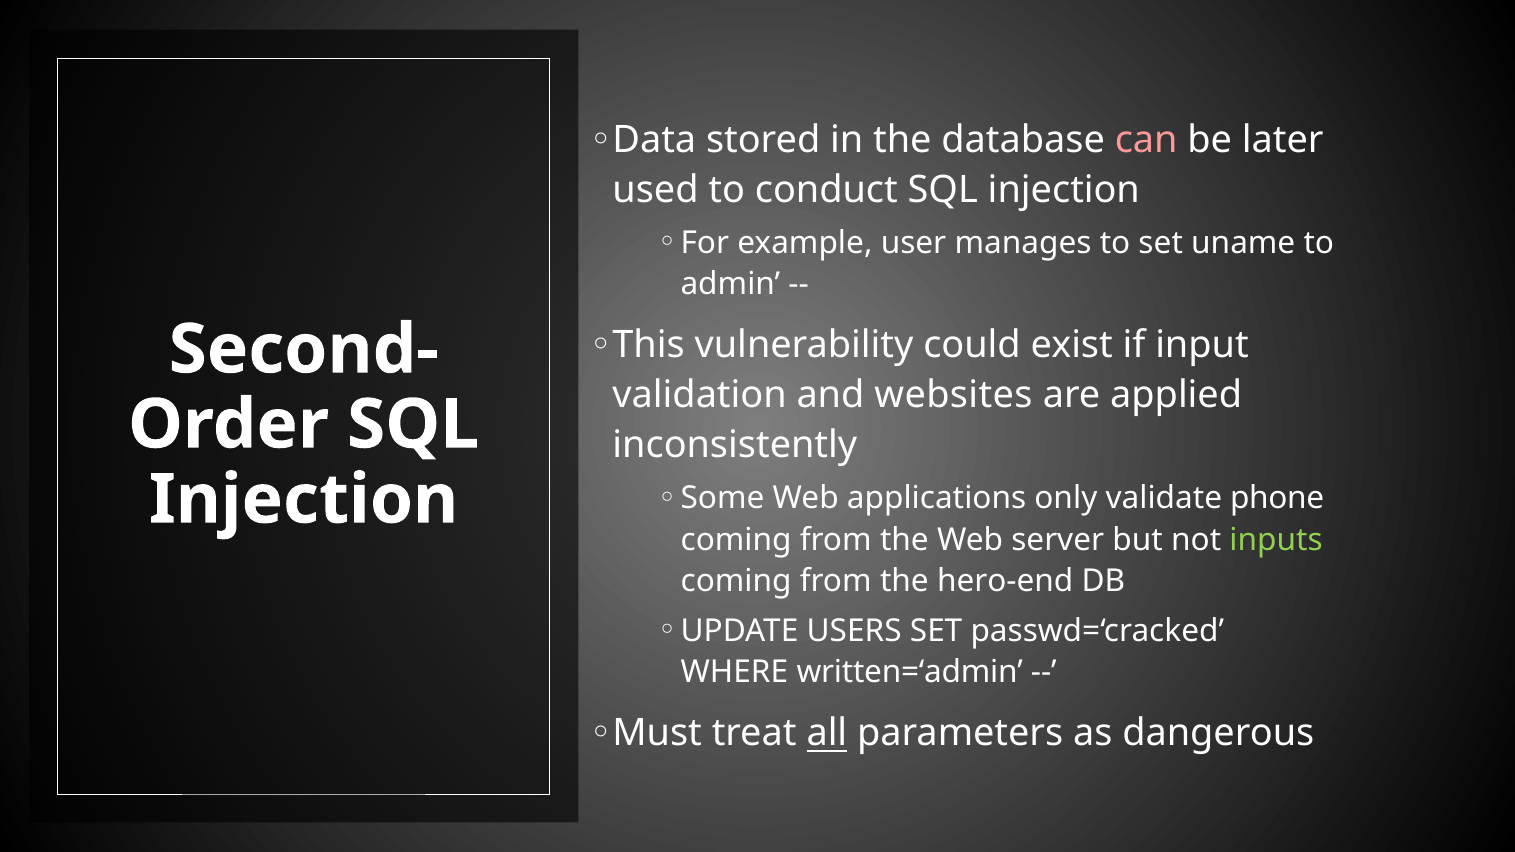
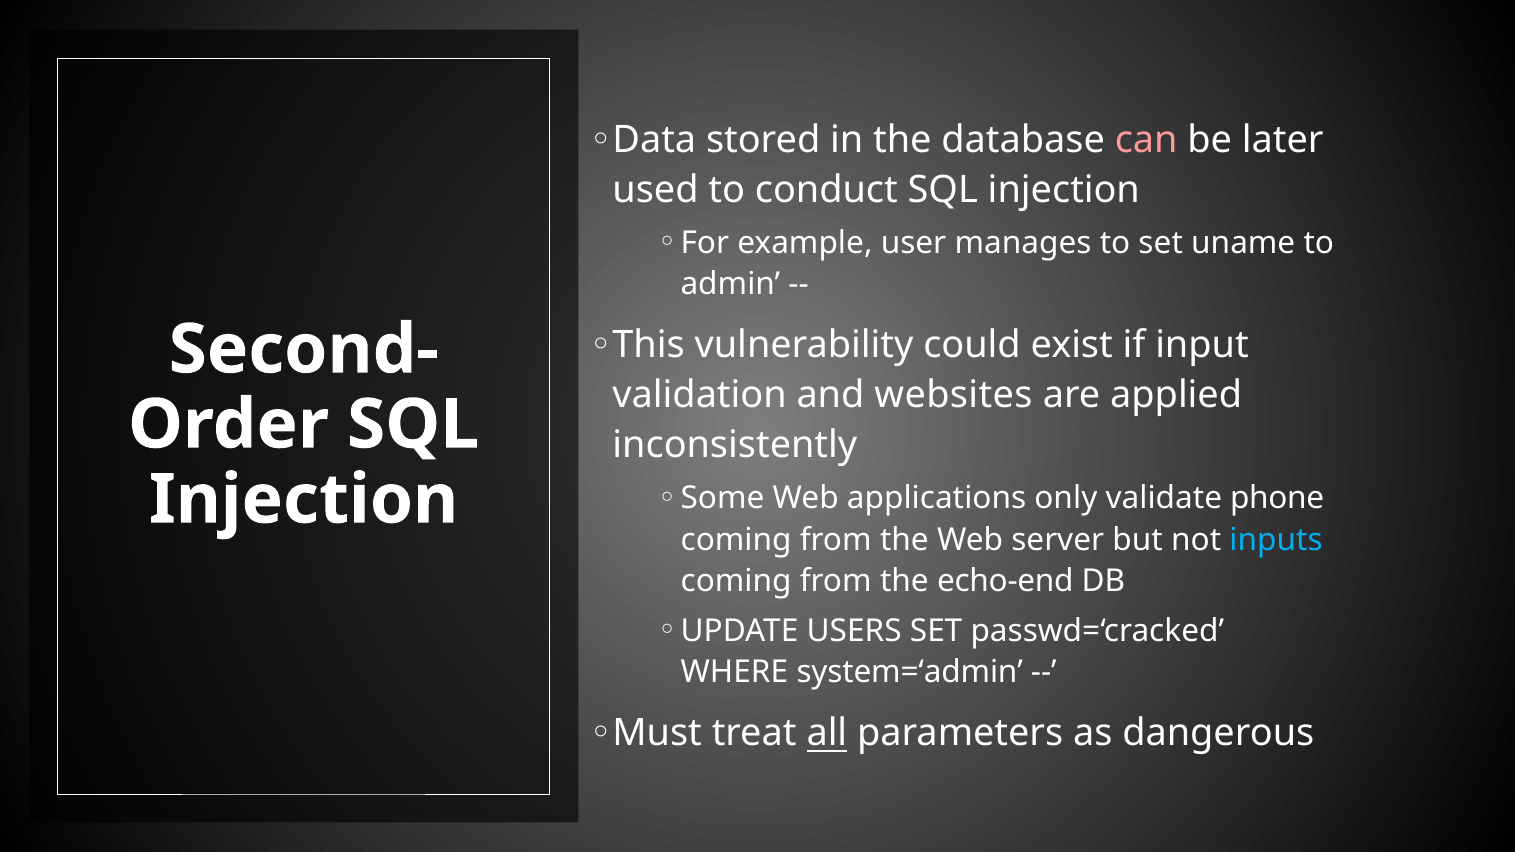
inputs colour: light green -> light blue (1276, 540)
hero-end: hero-end -> echo-end (1005, 581)
written=‘admin: written=‘admin -> system=‘admin (910, 673)
